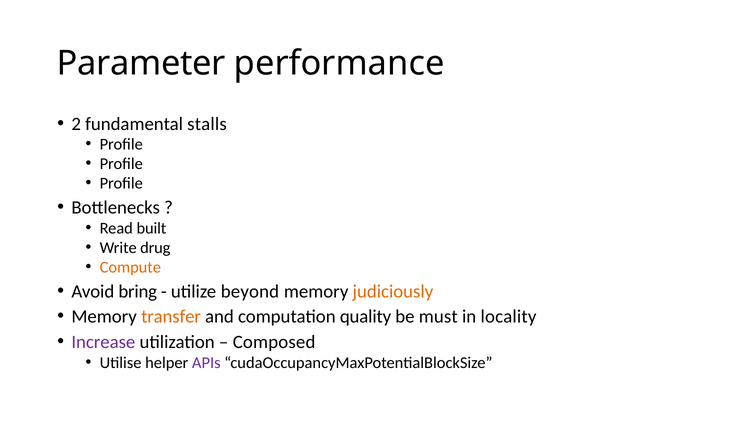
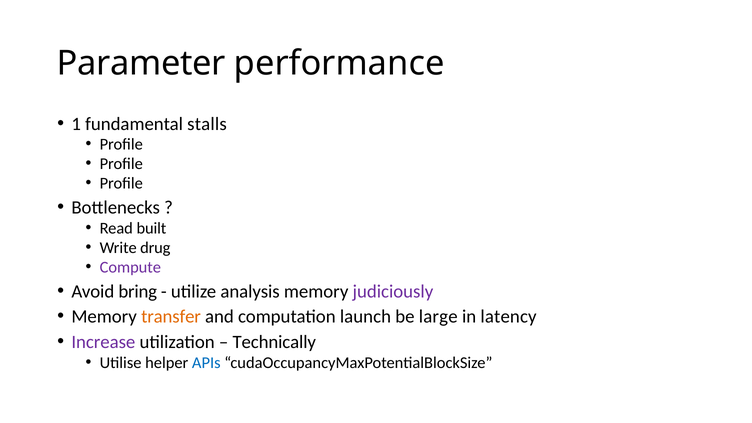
2: 2 -> 1 (76, 124)
Compute colour: orange -> purple (130, 267)
beyond: beyond -> analysis (250, 291)
judiciously colour: orange -> purple (393, 291)
quality: quality -> launch (365, 317)
must: must -> large (438, 317)
locality: locality -> latency (509, 317)
Composed: Composed -> Technically (274, 342)
APIs colour: purple -> blue (206, 363)
